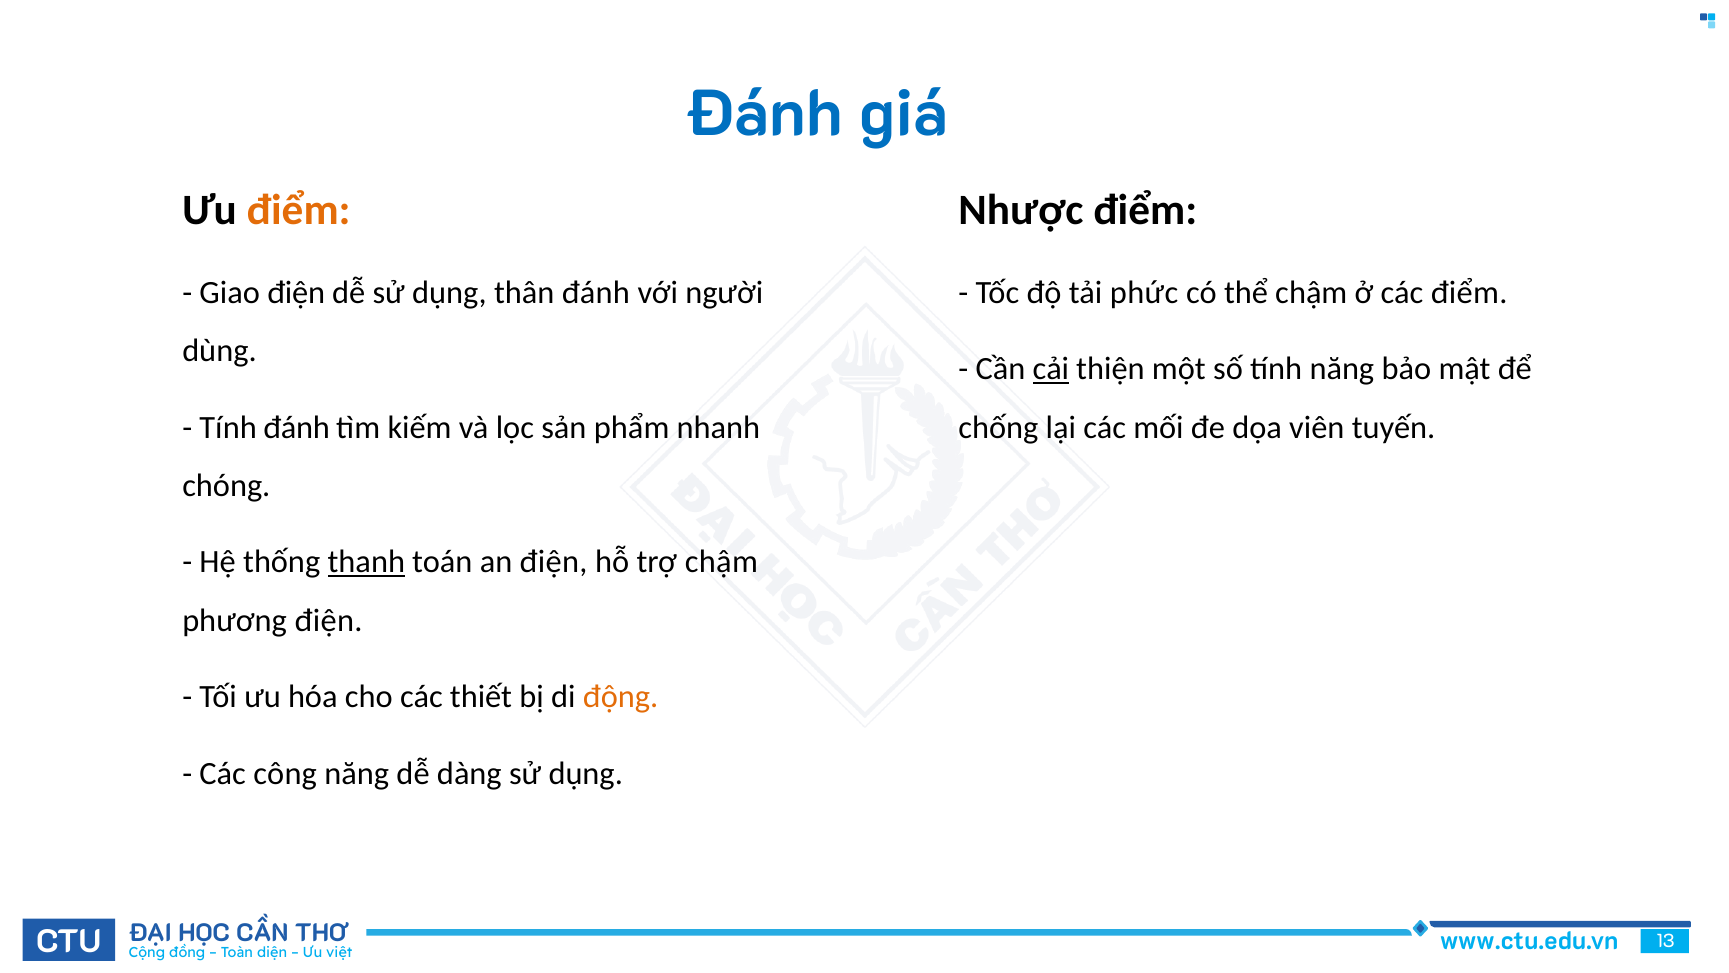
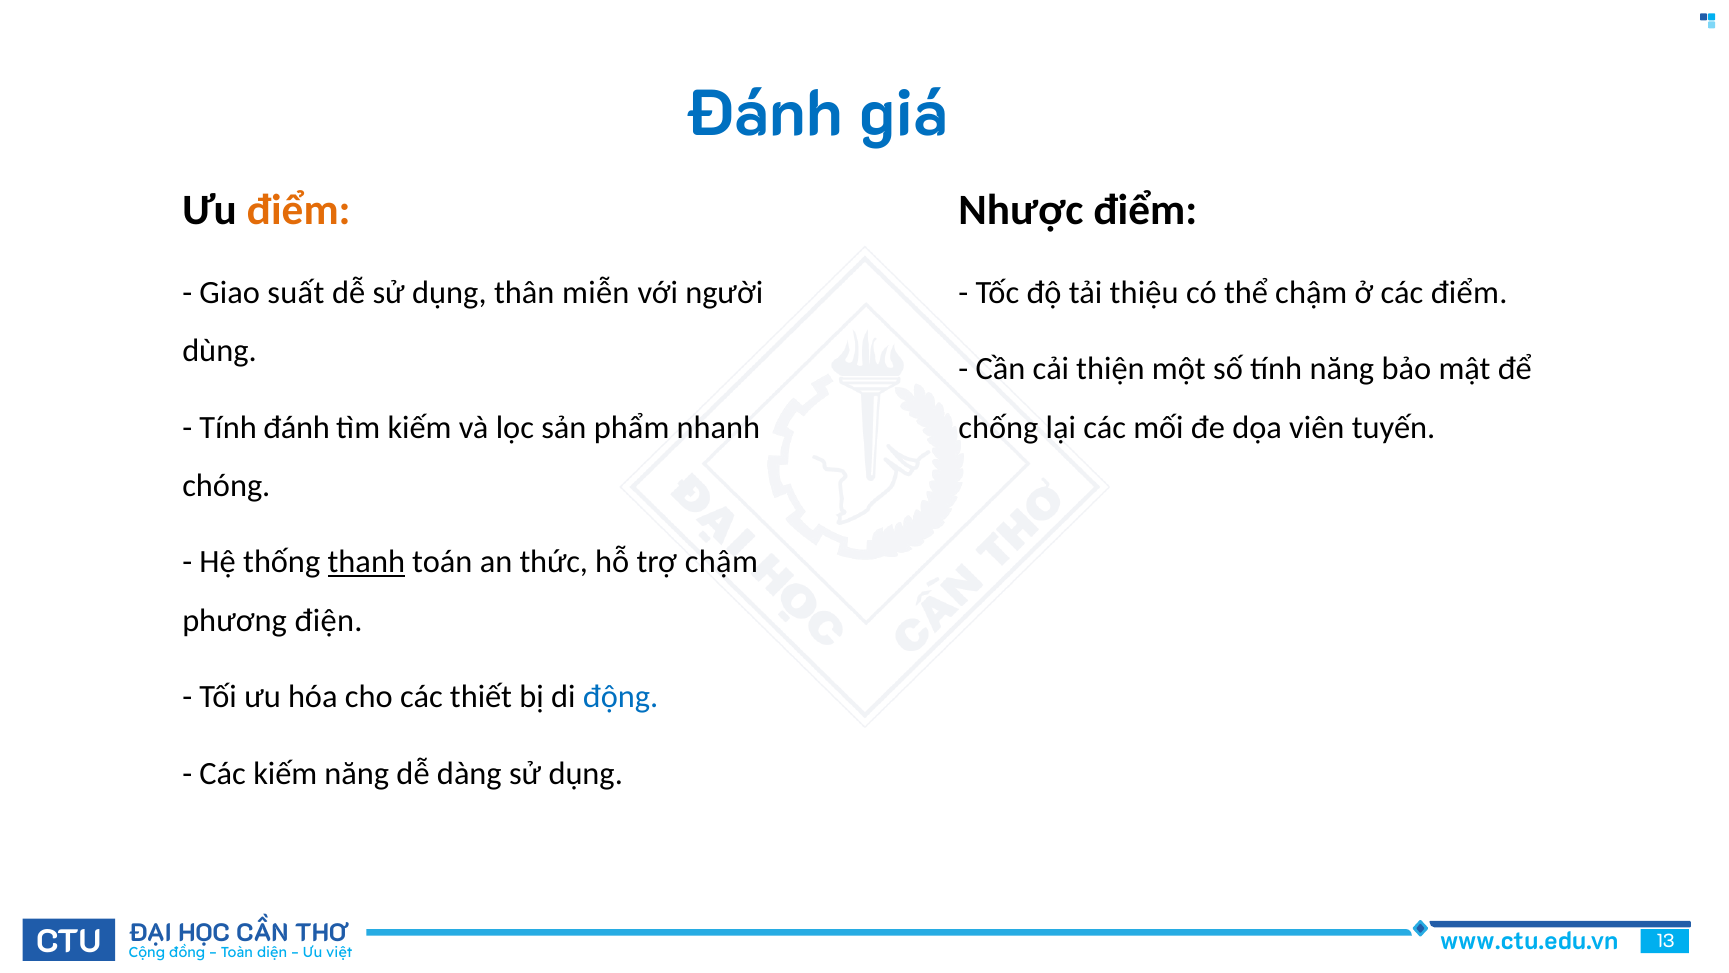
Giao điện: điện -> suất (296, 292)
thân đánh: đánh -> miễn (596, 292)
phức: phức -> thiệu (1144, 292)
cải underline: present -> none (1051, 369)
an điện: điện -> thức (554, 562)
động colour: orange -> blue (621, 697)
Các công: công -> kiếm (285, 773)
